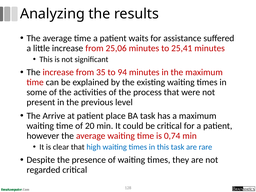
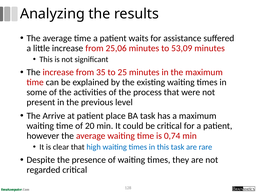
25,41: 25,41 -> 53,09 (182, 48)
94: 94 -> 25 (122, 72)
